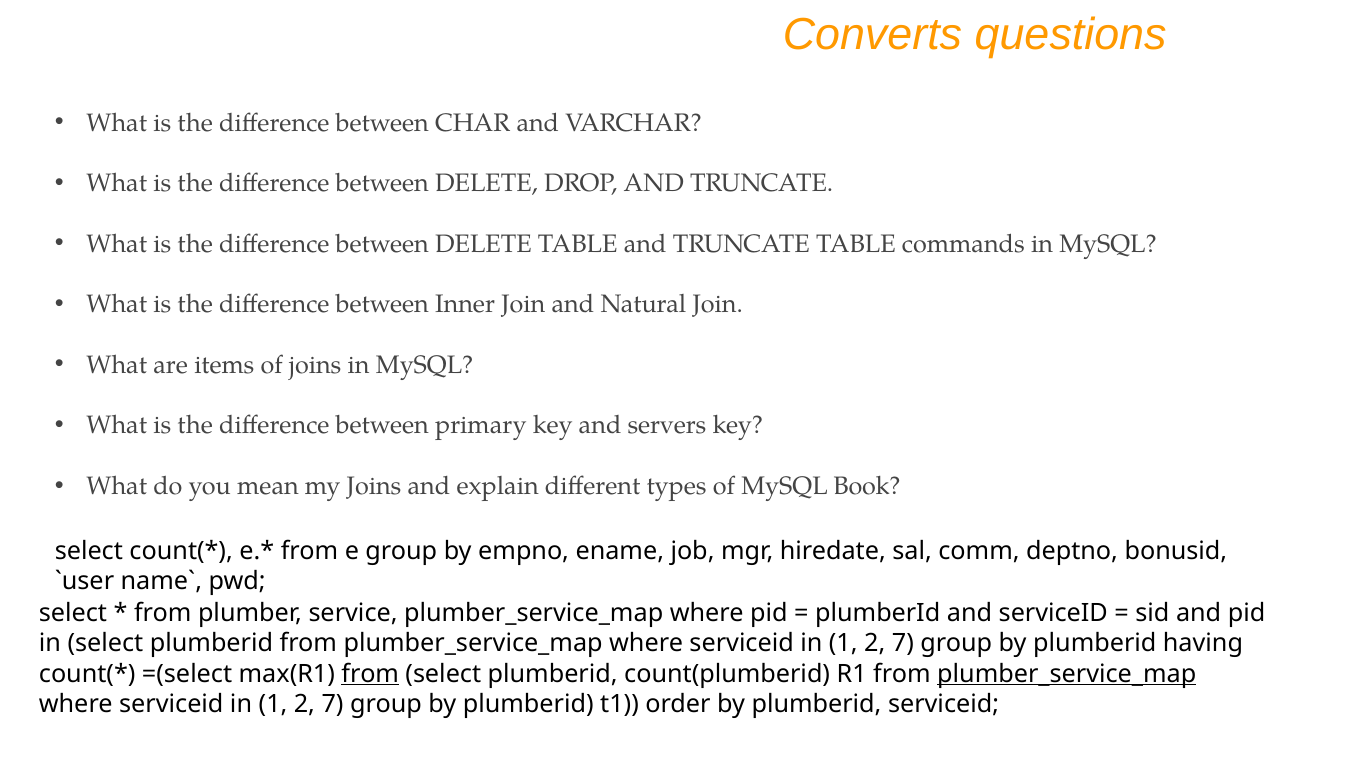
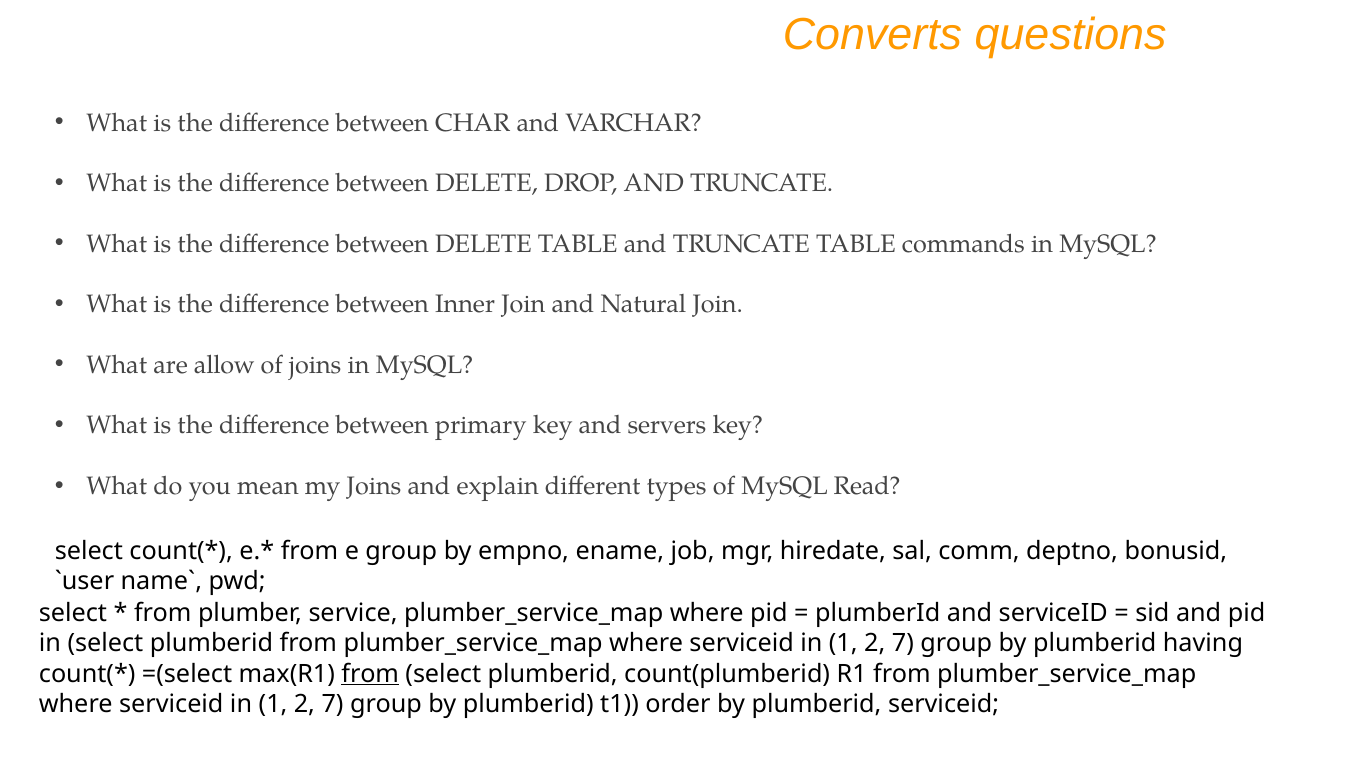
items: items -> allow (224, 365)
Book: Book -> Read (867, 486)
plumber_service_map underline: present -> none (1067, 673)
